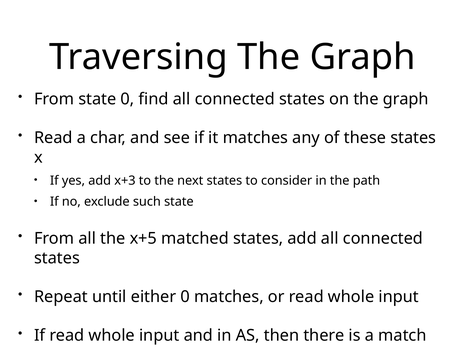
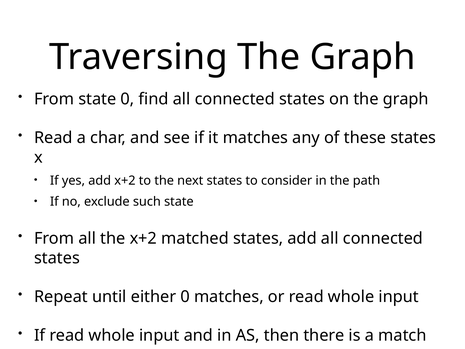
add x+3: x+3 -> x+2 (125, 180)
the x+5: x+5 -> x+2 (143, 238)
